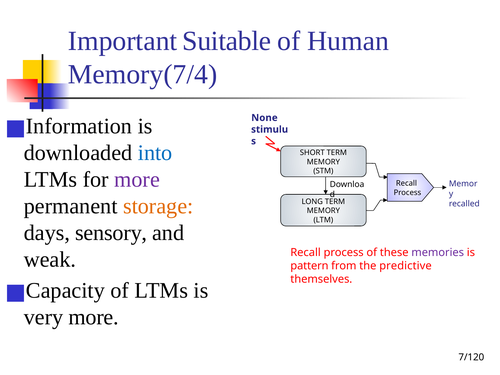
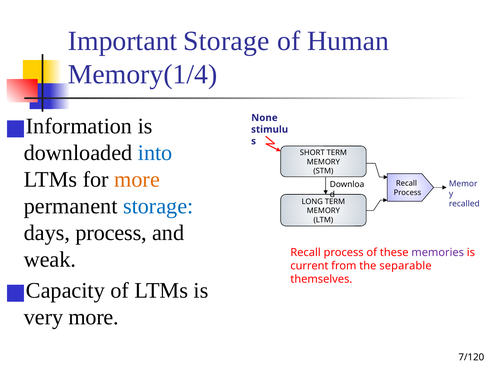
Important Suitable: Suitable -> Storage (226, 41)
Memory(7/4: Memory(7/4 -> Memory(1/4 (143, 74)
more colour: purple -> orange (137, 179)
storage colour: orange -> blue (158, 206)
days sensory: sensory -> process (111, 233)
pattern: pattern -> current (309, 266)
predictive: predictive -> separable (405, 266)
